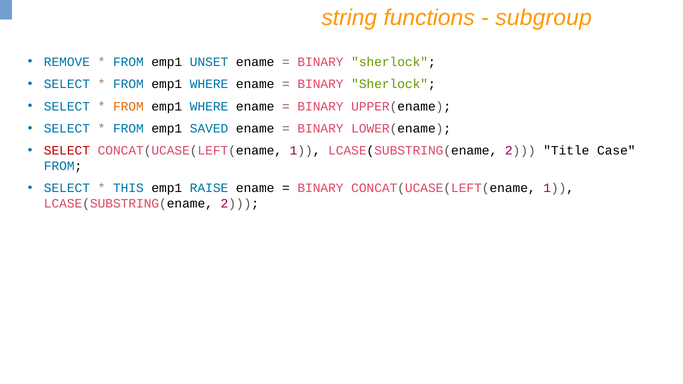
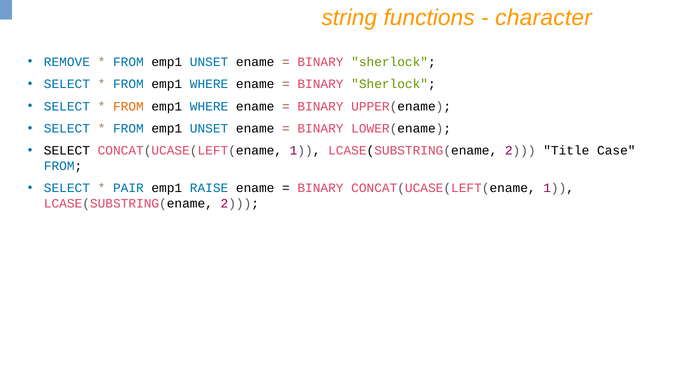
subgroup: subgroup -> character (544, 18)
SAVED: SAVED -> UNSET (209, 129)
SELECT colour: red -> black (67, 151)
THIS: THIS -> PAIR (128, 188)
